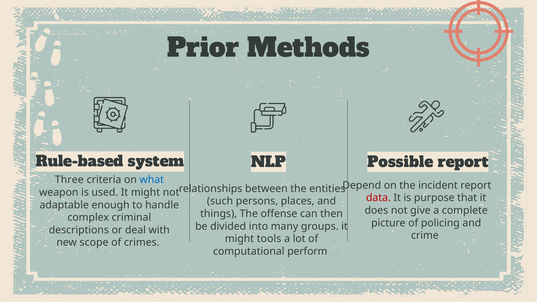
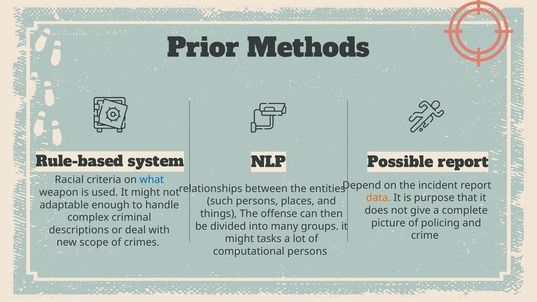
Three: Three -> Racial (69, 180)
data colour: red -> orange (378, 198)
tools: tools -> tasks (269, 239)
computational perform: perform -> persons (307, 251)
